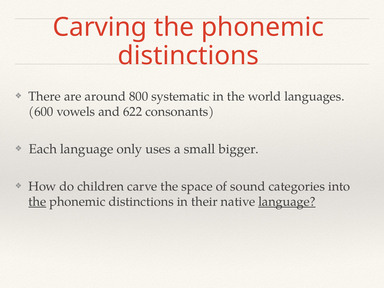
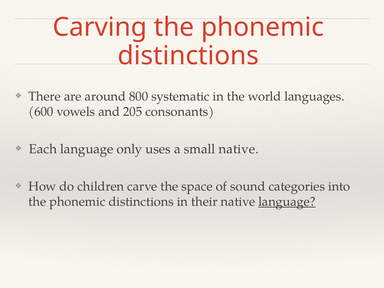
622: 622 -> 205 (133, 112)
small bigger: bigger -> native (239, 149)
the underline: present -> none (37, 202)
